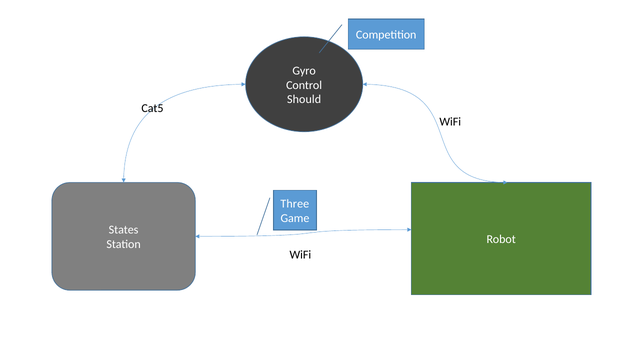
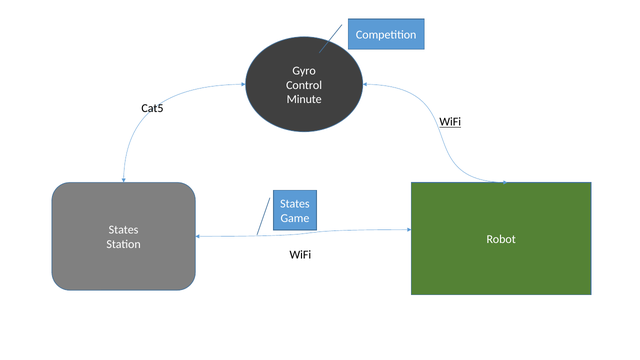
Should: Should -> Minute (304, 100)
WiFi underline: none -> present (450, 122)
Three: Three -> States (295, 204)
